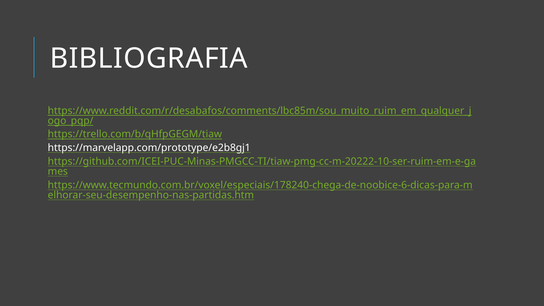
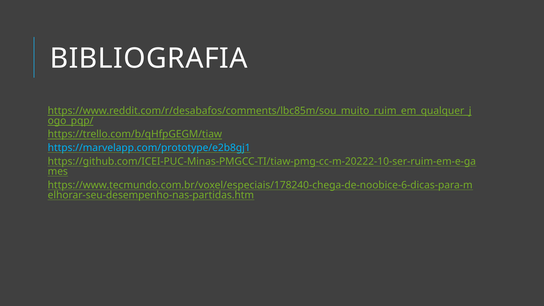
https://marvelapp.com/prototype/e2b8gj1 colour: white -> light blue (149, 148)
